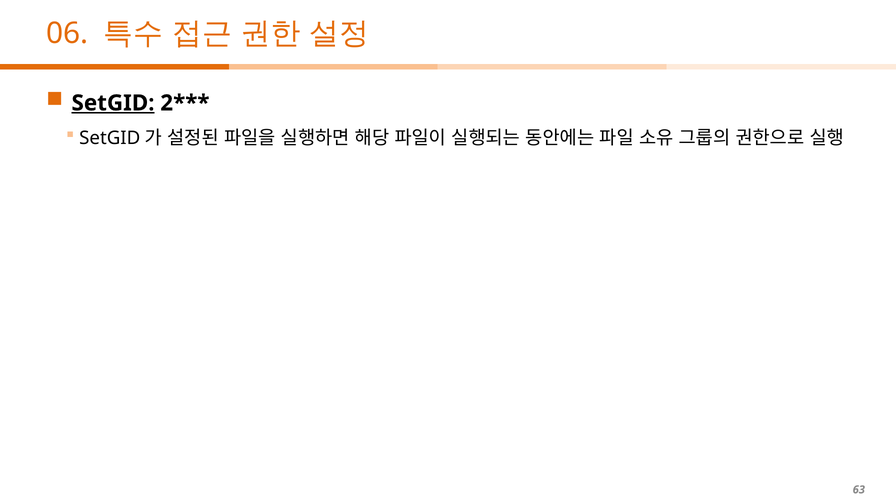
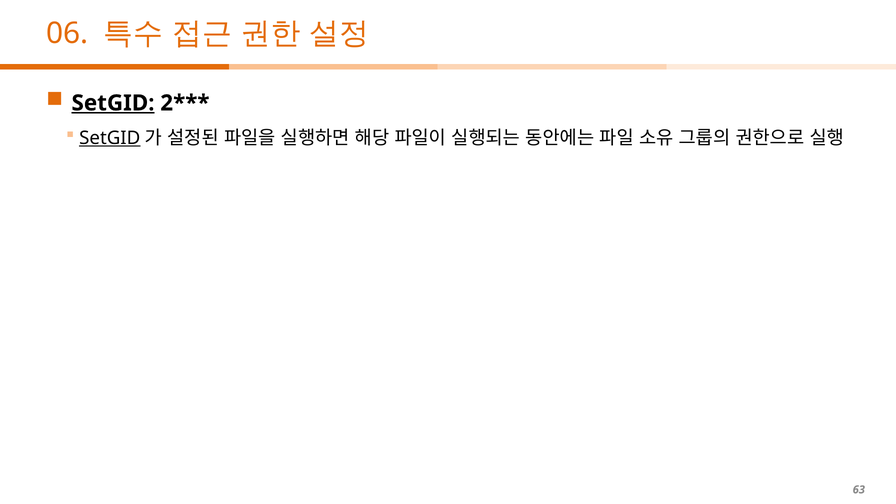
SetGID underline: none -> present (110, 138)
